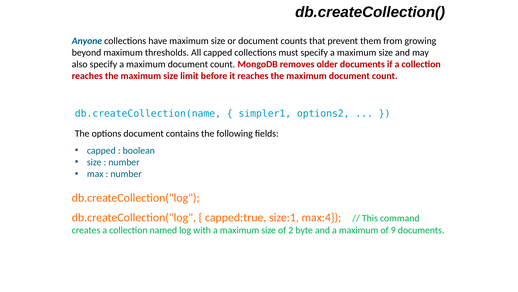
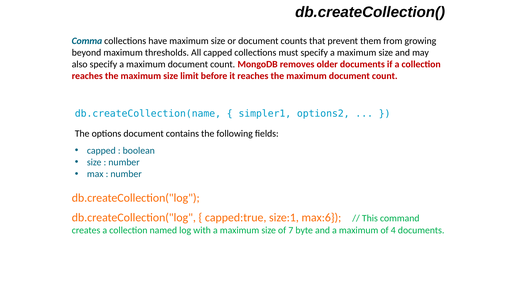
Anyone: Anyone -> Comma (87, 41)
max:4: max:4 -> max:6 (321, 217)
2: 2 -> 7 (291, 230)
9: 9 -> 4 (393, 230)
